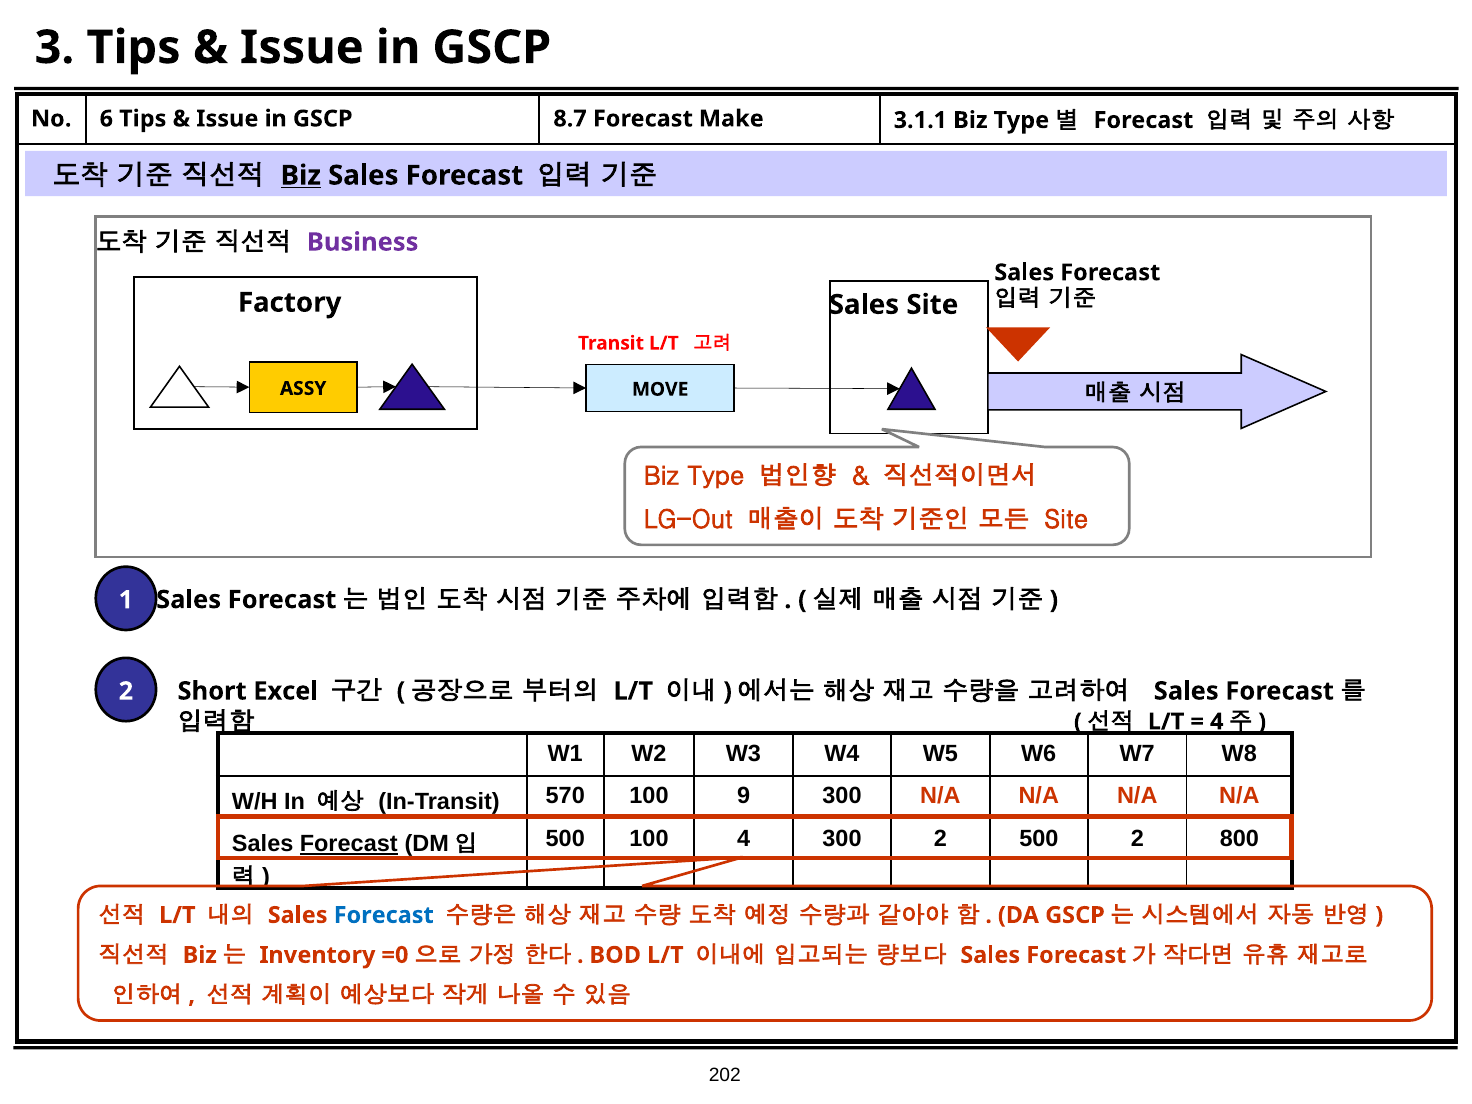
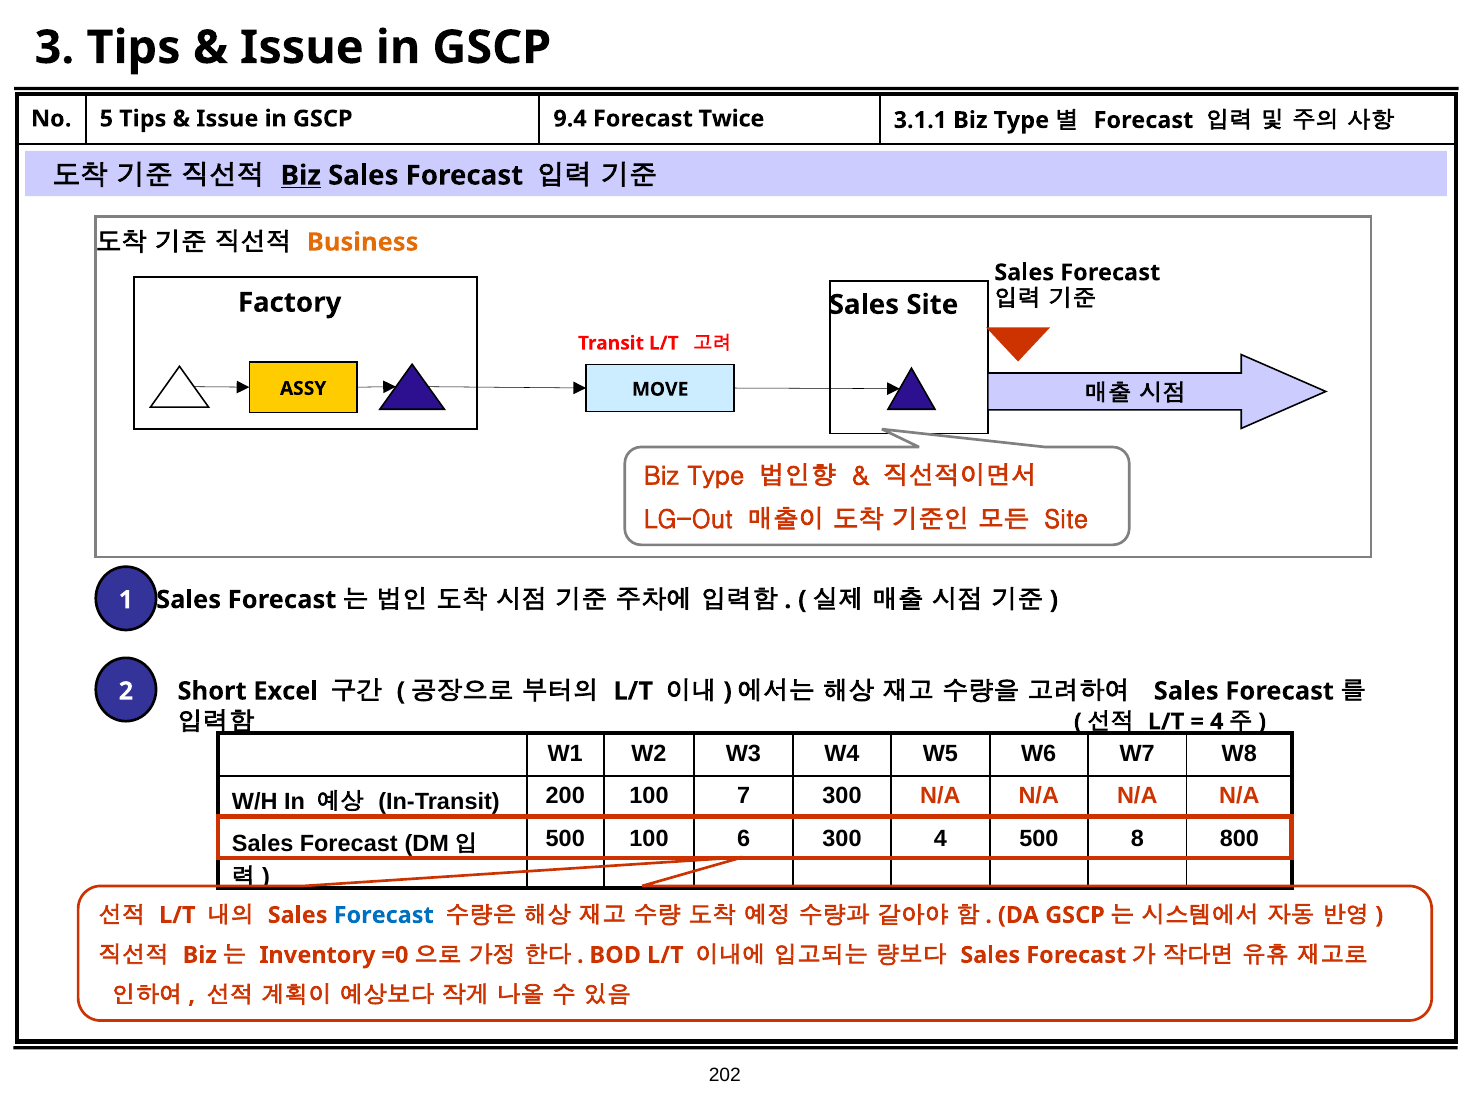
6: 6 -> 5 (106, 119)
8.7: 8.7 -> 9.4 (570, 119)
Make: Make -> Twice (731, 119)
Business colour: purple -> orange (363, 242)
570: 570 -> 200 (565, 797)
9: 9 -> 7 (744, 797)
100 4: 4 -> 6 (744, 839)
300 2: 2 -> 4 (940, 839)
500 2: 2 -> 8 (1137, 839)
Forecast underline: present -> none (349, 844)
